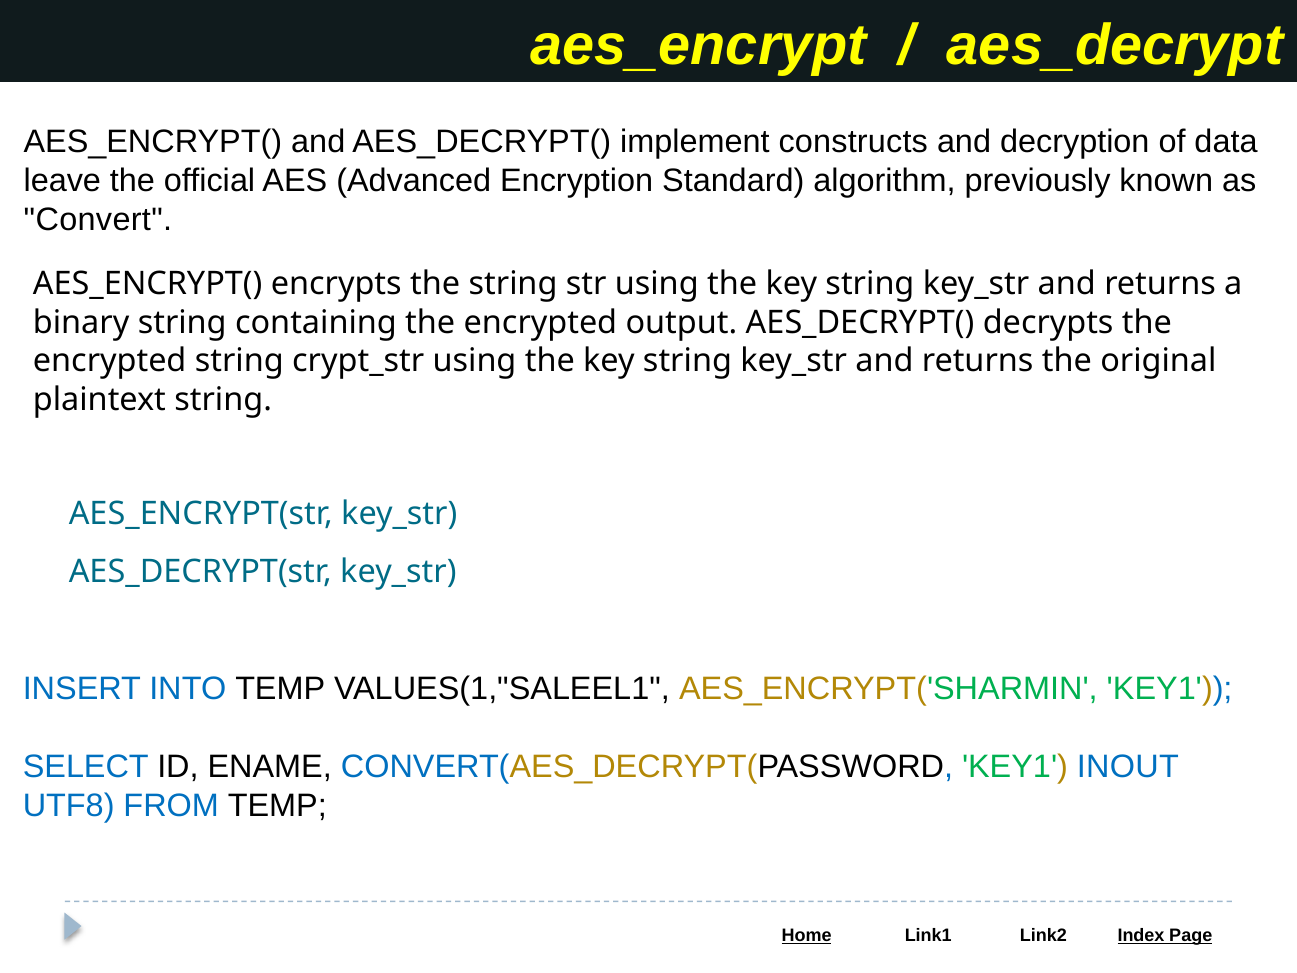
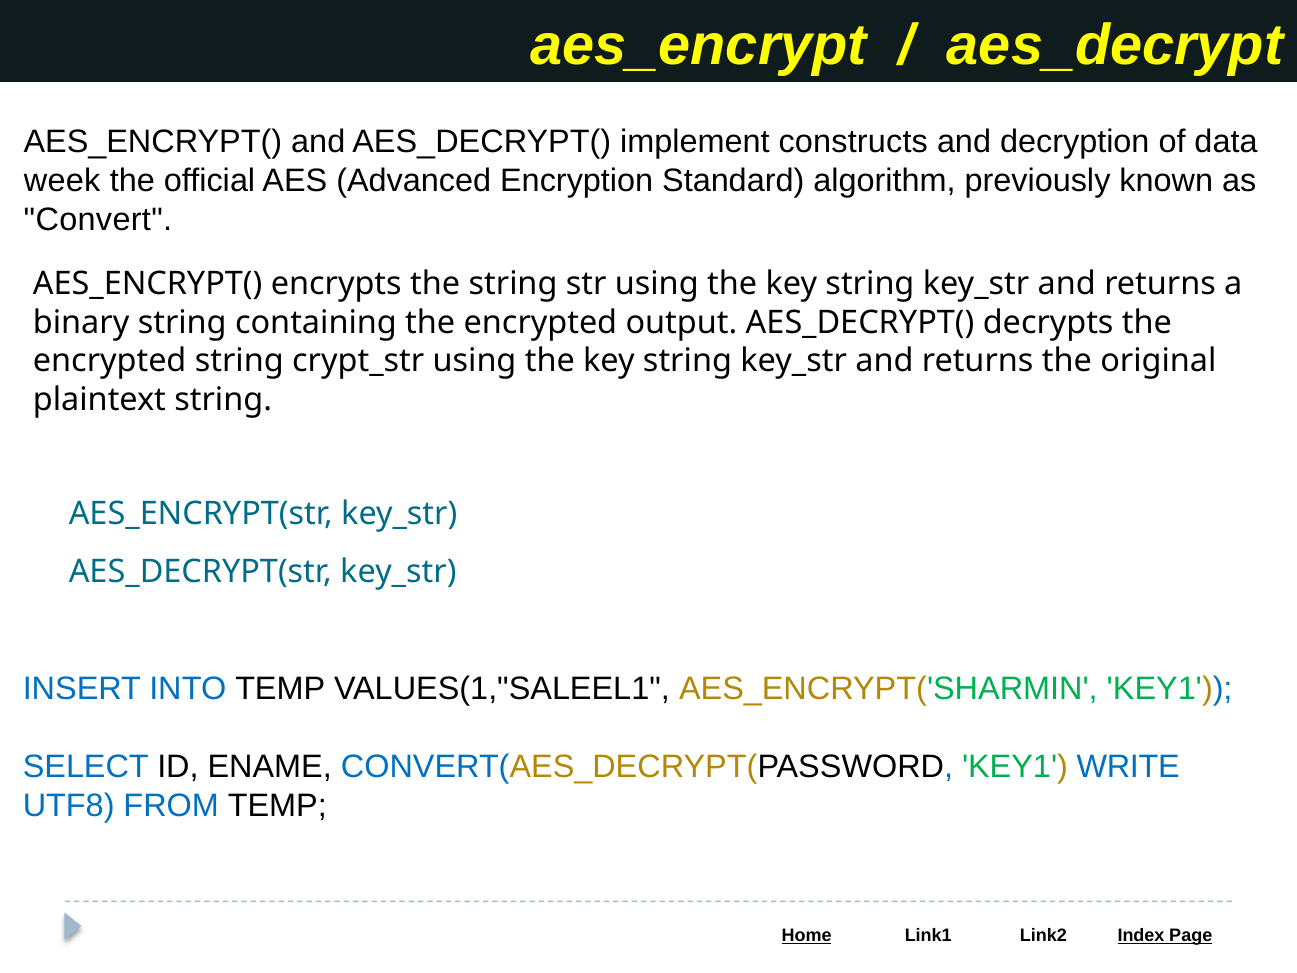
leave: leave -> week (62, 181)
INOUT: INOUT -> WRITE (1128, 767)
